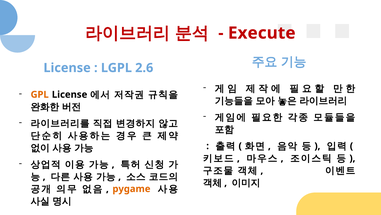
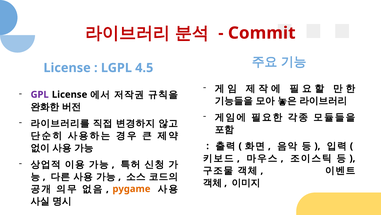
Execute: Execute -> Commit (262, 33)
2.6: 2.6 -> 4.5 (144, 68)
GPL colour: orange -> purple (40, 94)
